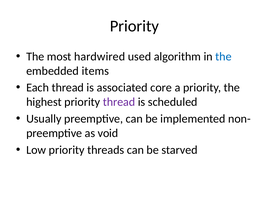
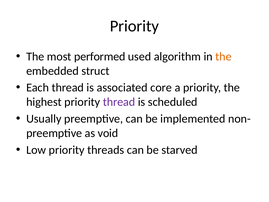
hardwired: hardwired -> performed (100, 56)
the colour: blue -> orange (223, 56)
items: items -> struct (95, 71)
